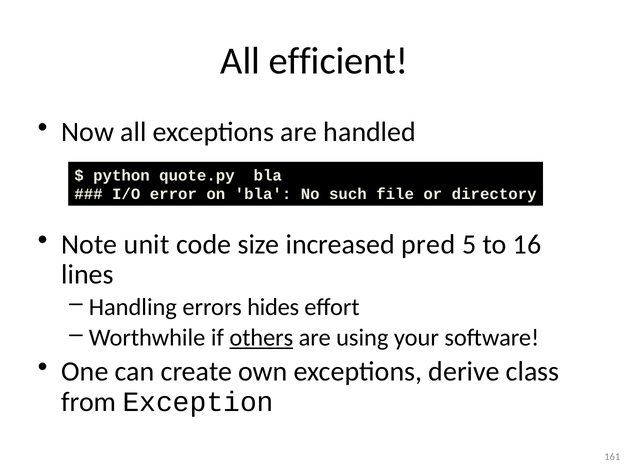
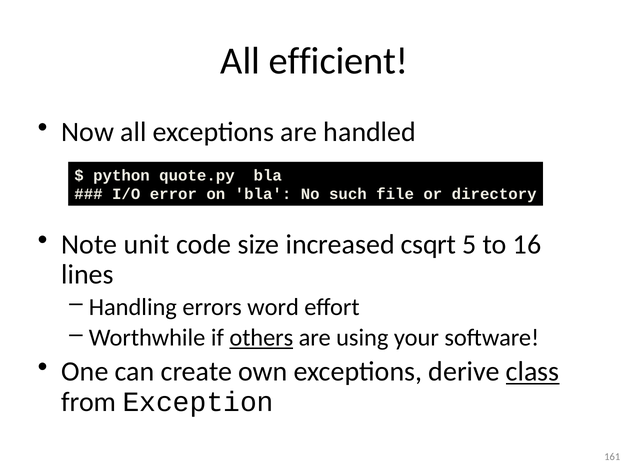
pred: pred -> csqrt (429, 244)
hides: hides -> word (273, 307)
class underline: none -> present (533, 371)
